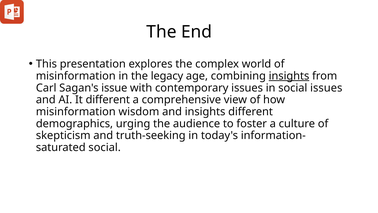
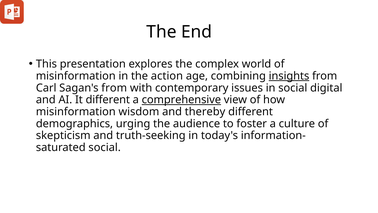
legacy: legacy -> action (167, 76)
Sagan's issue: issue -> from (114, 88)
social issues: issues -> digital (326, 88)
comprehensive underline: none -> present (181, 100)
and insights: insights -> thereby (205, 112)
